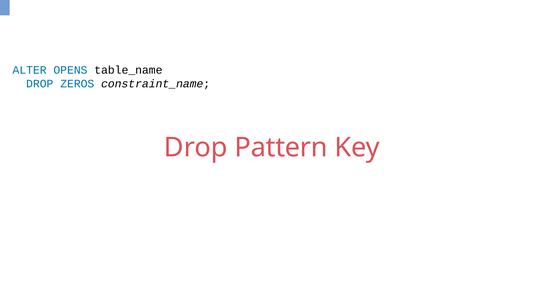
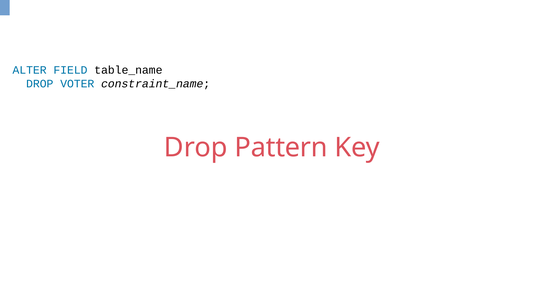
OPENS: OPENS -> FIELD (70, 70)
ZEROS: ZEROS -> VOTER (77, 84)
